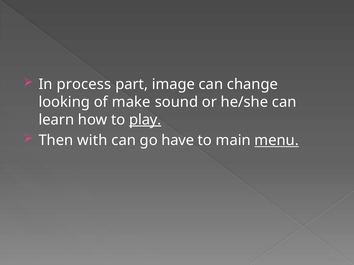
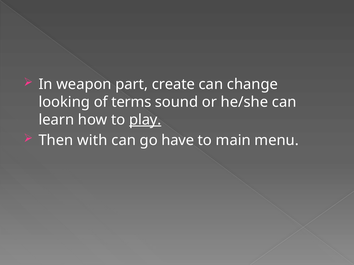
process: process -> weapon (84, 85)
image: image -> create (173, 85)
make: make -> terms (131, 102)
menu underline: present -> none (277, 141)
